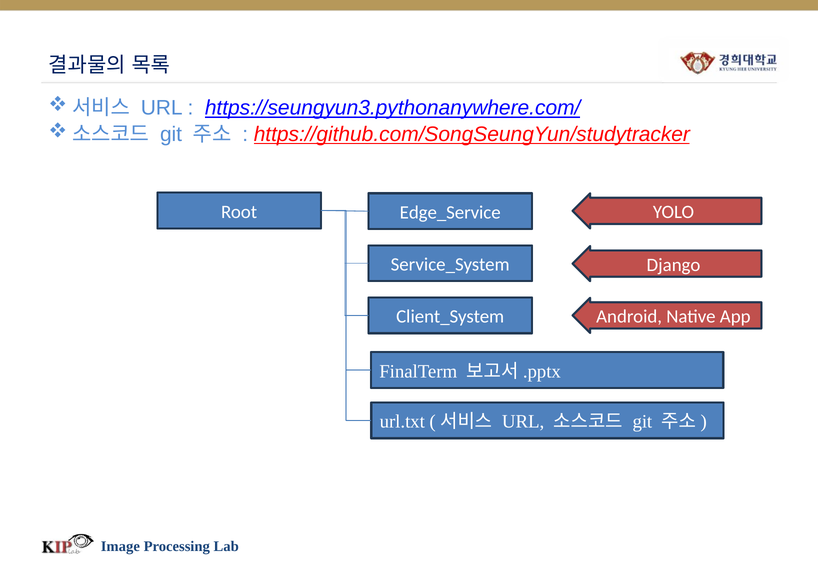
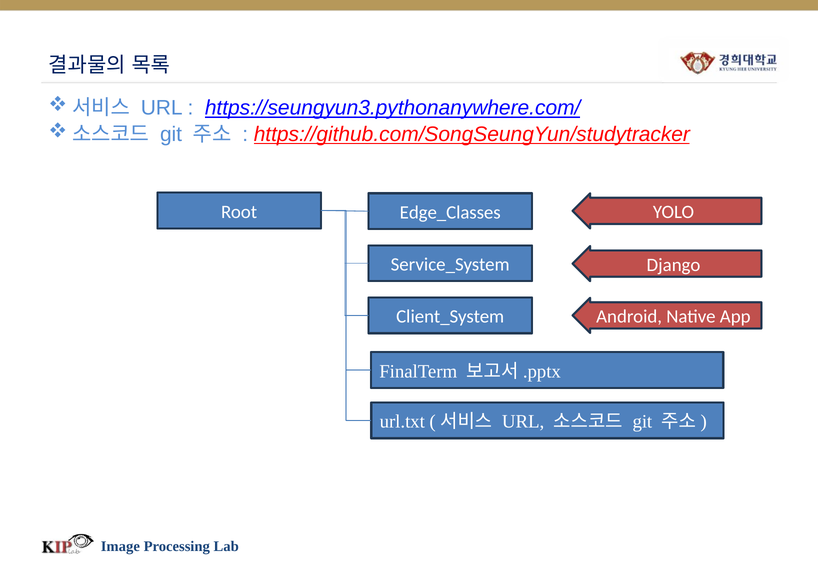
Edge_Service: Edge_Service -> Edge_Classes (450, 213)
